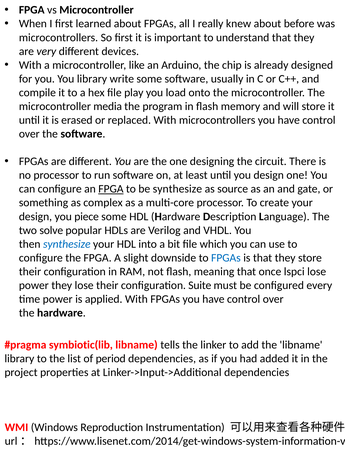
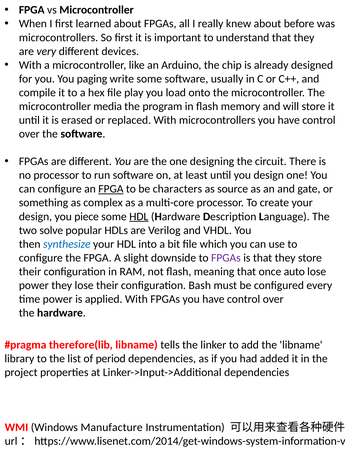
You library: library -> paging (92, 79)
be synthesize: synthesize -> characters (177, 189)
HDL underline: none -> present (139, 217)
FPGAs colour: blue -> purple (226, 258)
lspci: lspci -> auto (294, 272)
Suite: Suite -> Bash (200, 286)
symbiotic(lib: symbiotic(lib -> therefore(lib (81, 346)
Reproduction: Reproduction -> Manufacture (112, 428)
